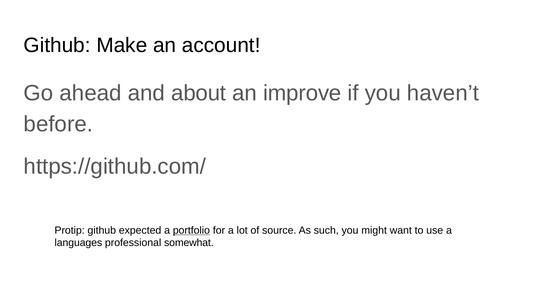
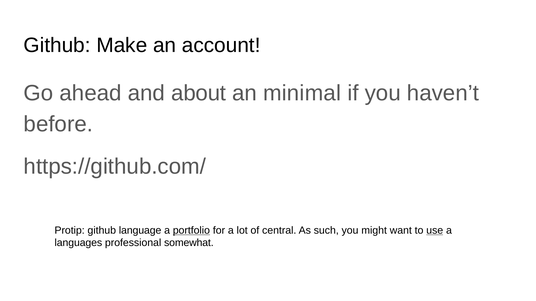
improve: improve -> minimal (302, 93)
expected: expected -> language (140, 231)
source: source -> central (279, 231)
use underline: none -> present (435, 231)
